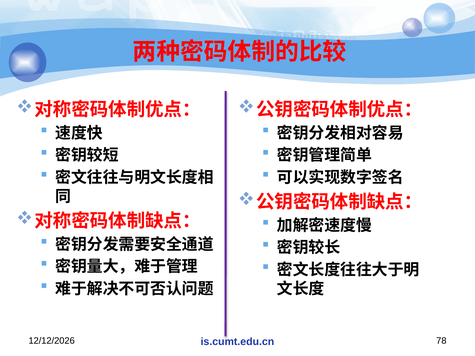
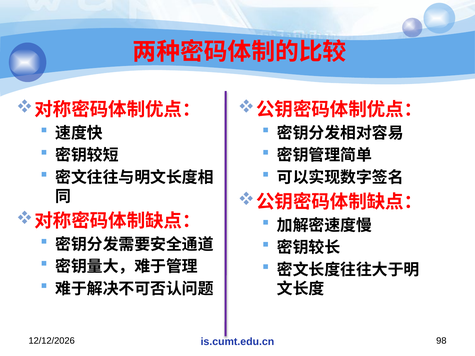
78: 78 -> 98 (441, 341)
